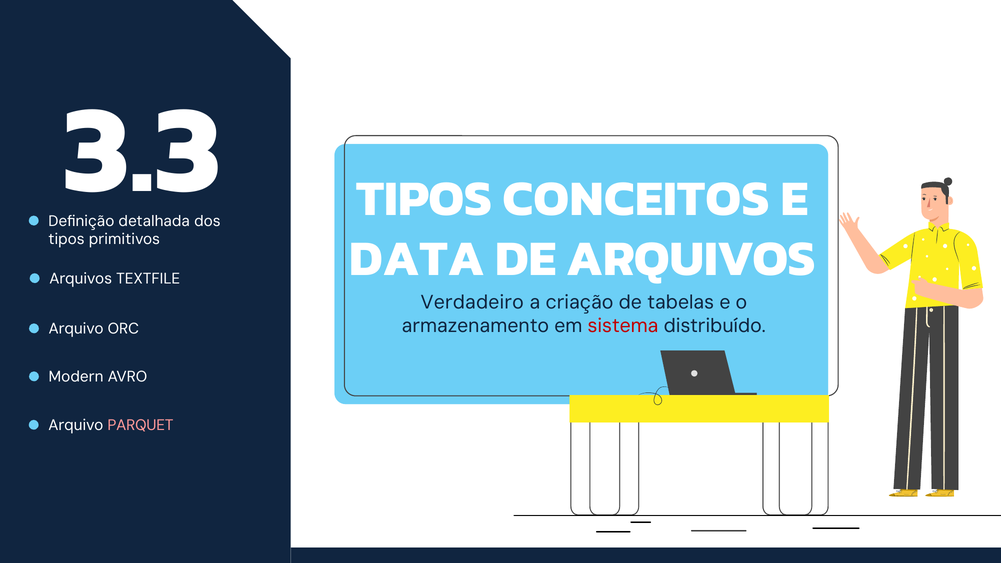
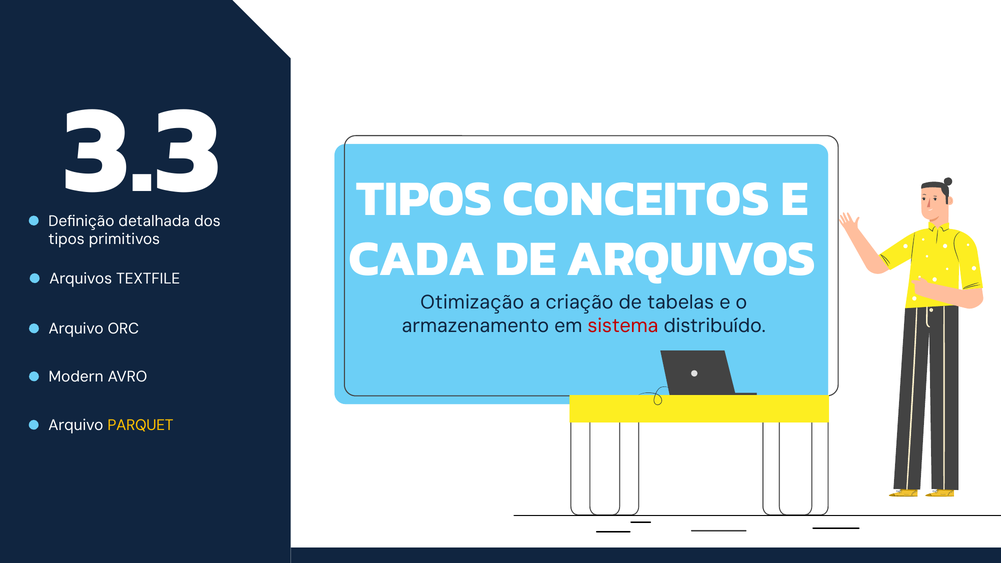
DATA: DATA -> CADA (417, 259)
Verdadeiro: Verdadeiro -> Otimização (472, 302)
PARQUET colour: pink -> yellow (140, 425)
